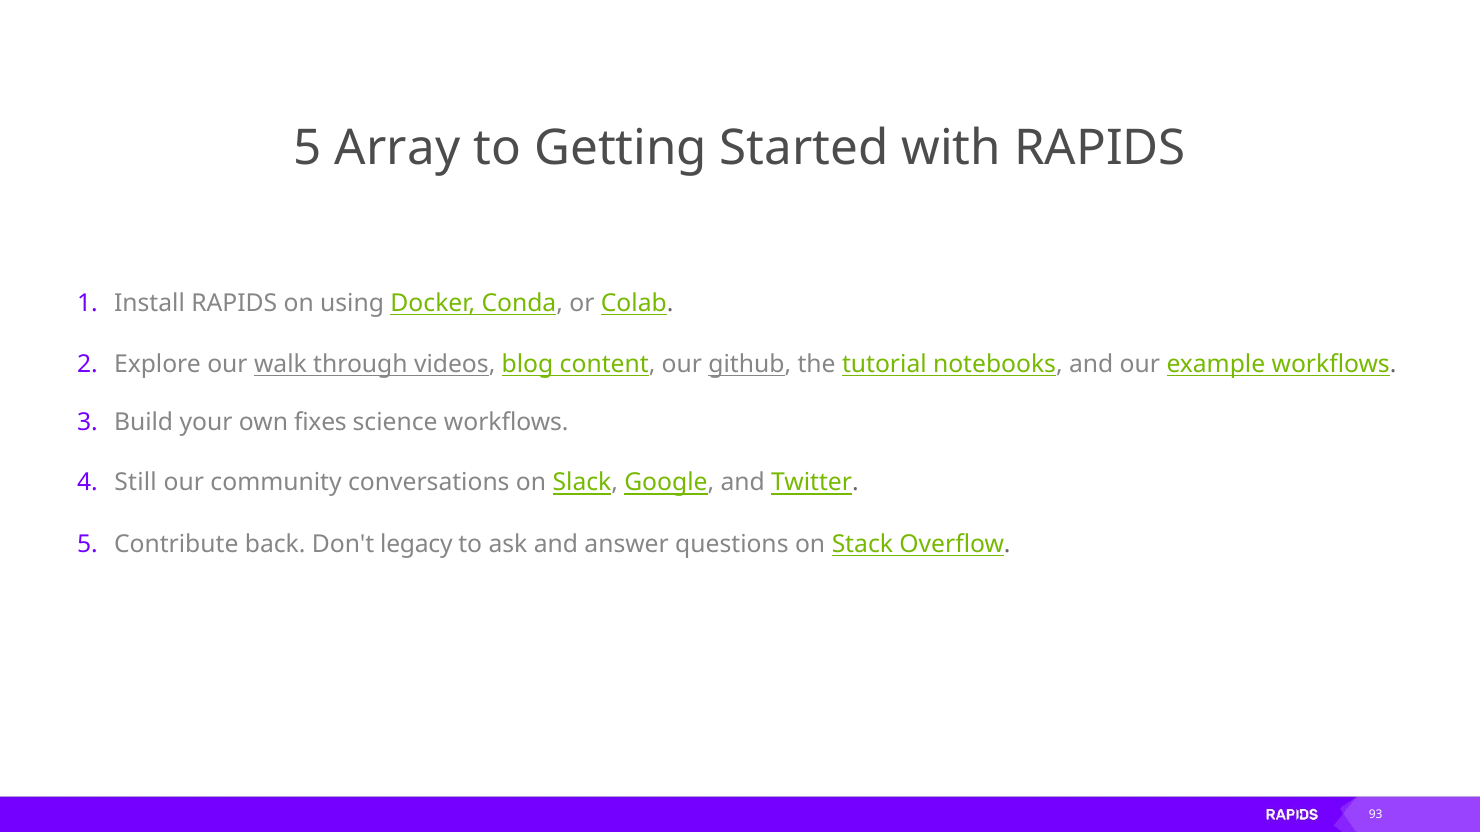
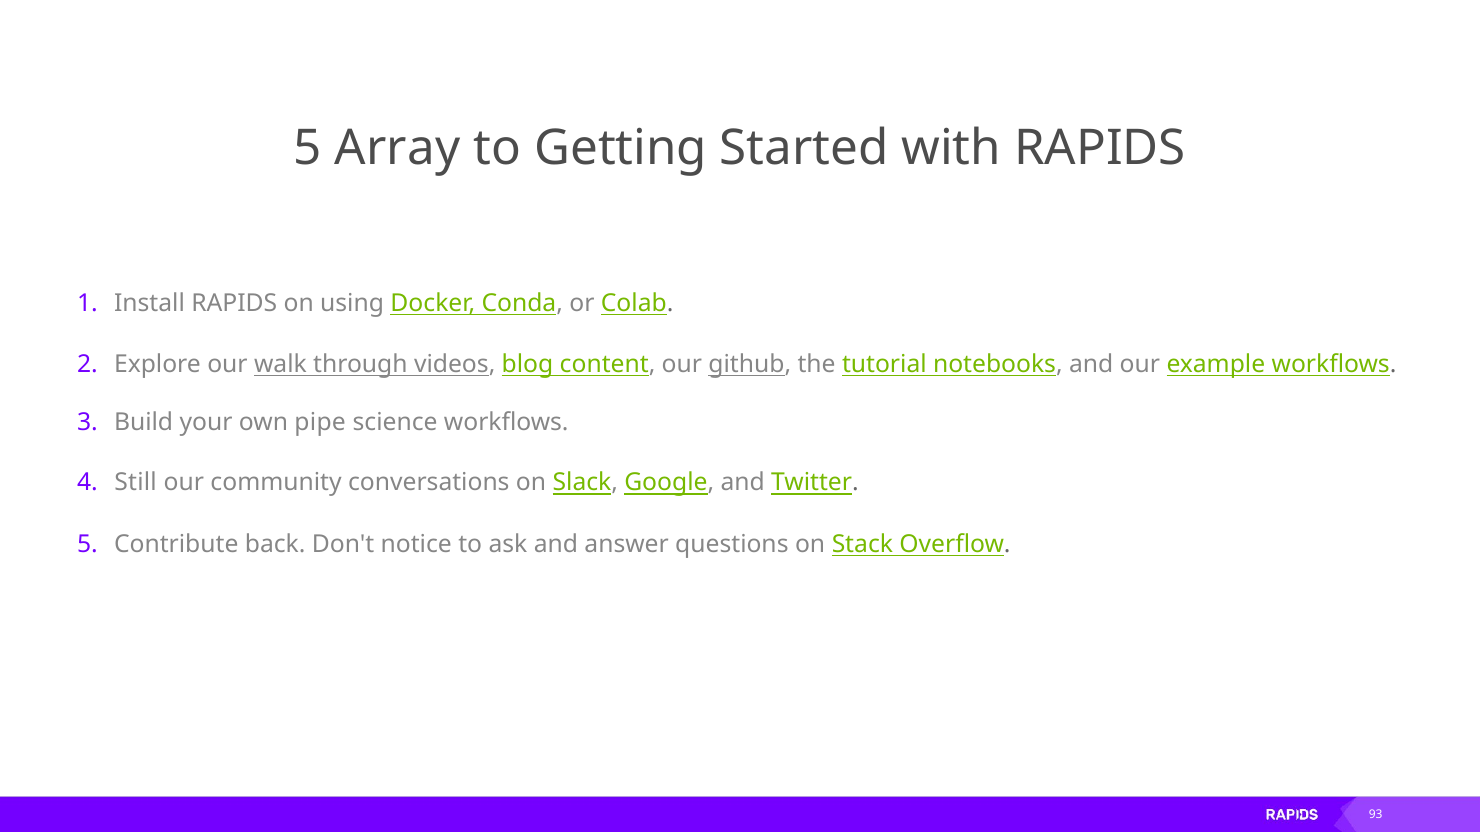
fixes: fixes -> pipe (320, 423)
legacy: legacy -> notice (416, 544)
